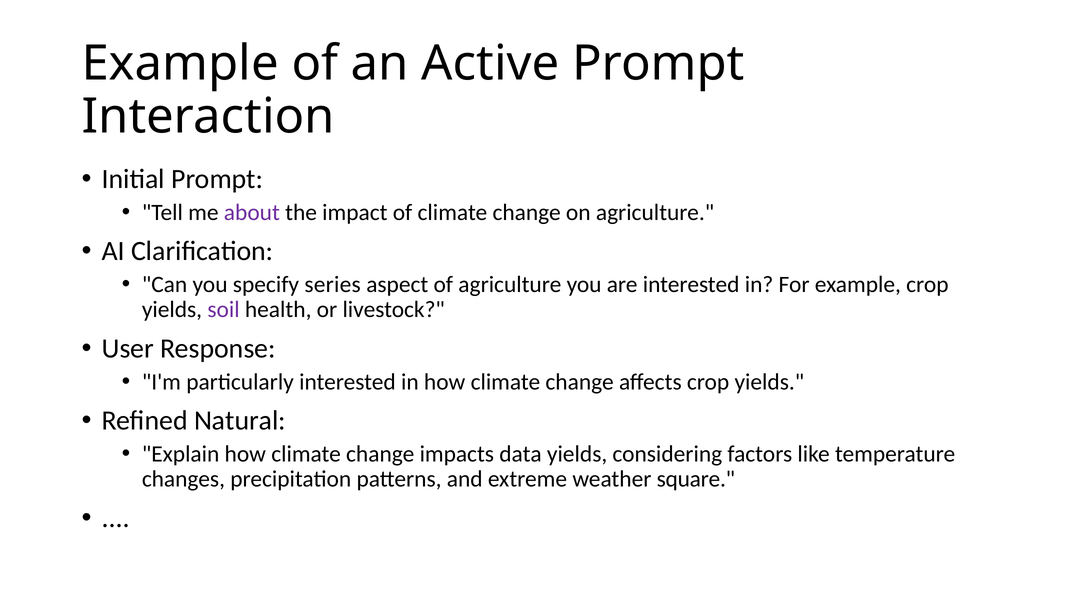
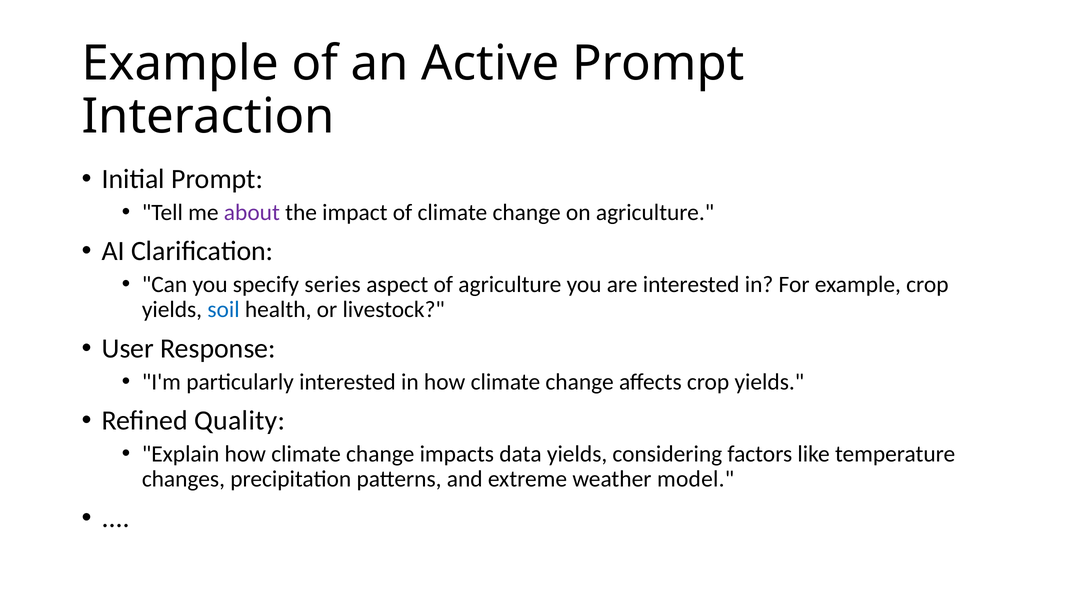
soil colour: purple -> blue (224, 310)
Natural: Natural -> Quality (240, 421)
square: square -> model (696, 480)
